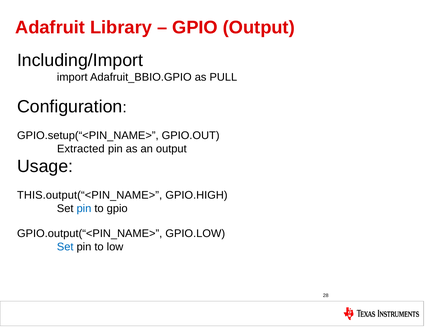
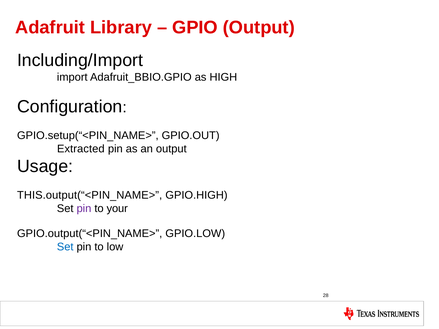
PULL: PULL -> HIGH (223, 77)
pin colour: blue -> purple (84, 209)
to gpio: gpio -> your (117, 209)
